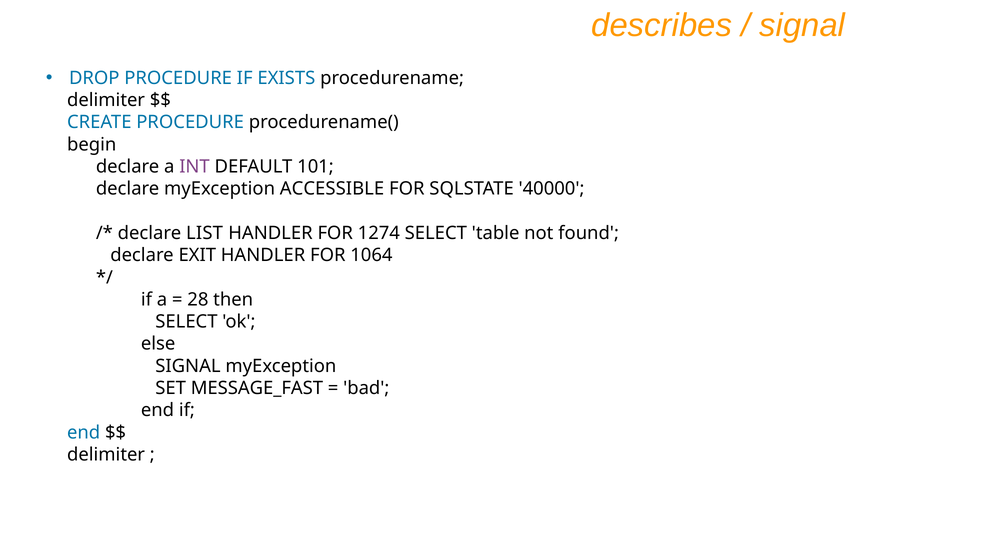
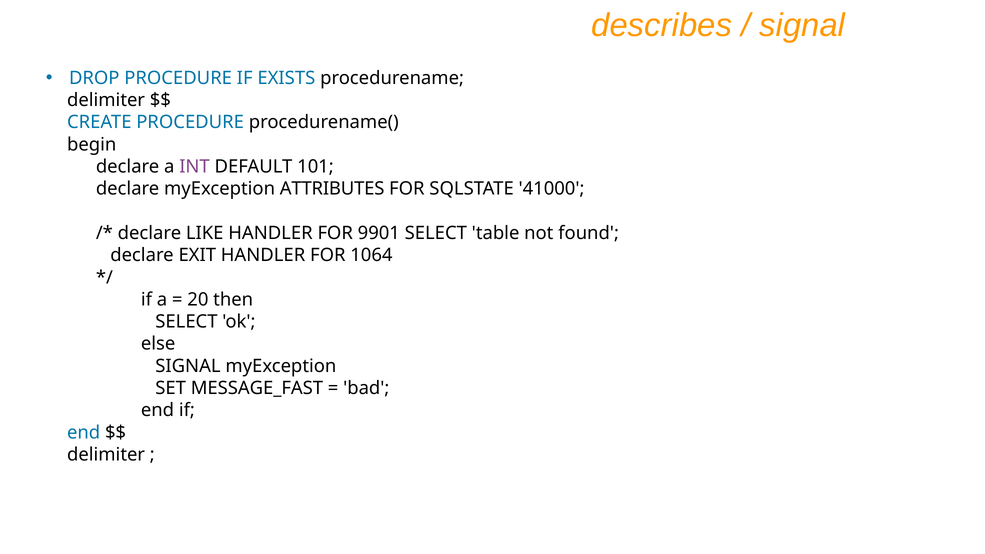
ACCESSIBLE: ACCESSIBLE -> ATTRIBUTES (332, 189)
40000: 40000 -> 41000 (552, 189)
LIST: LIST -> LIKE (205, 233)
1274: 1274 -> 9901 (379, 233)
28: 28 -> 20 (198, 300)
